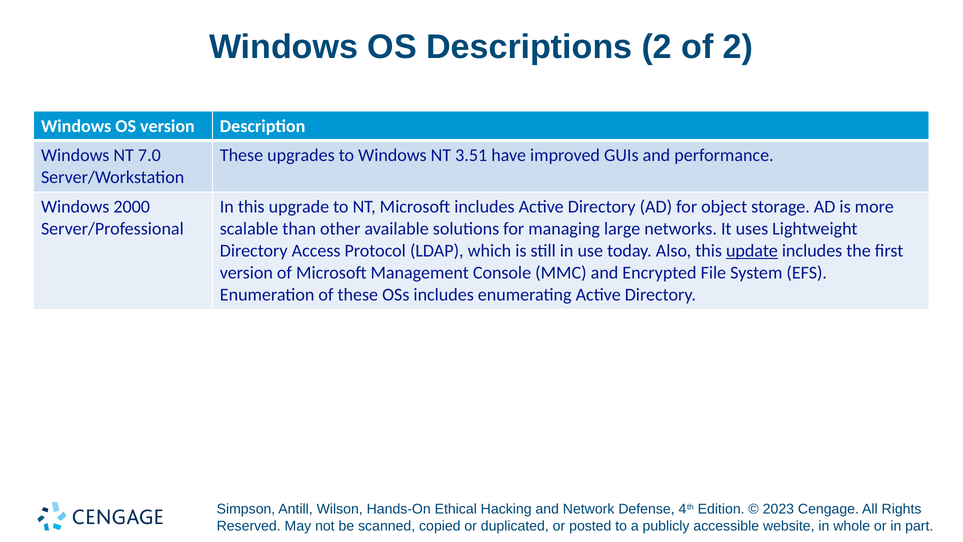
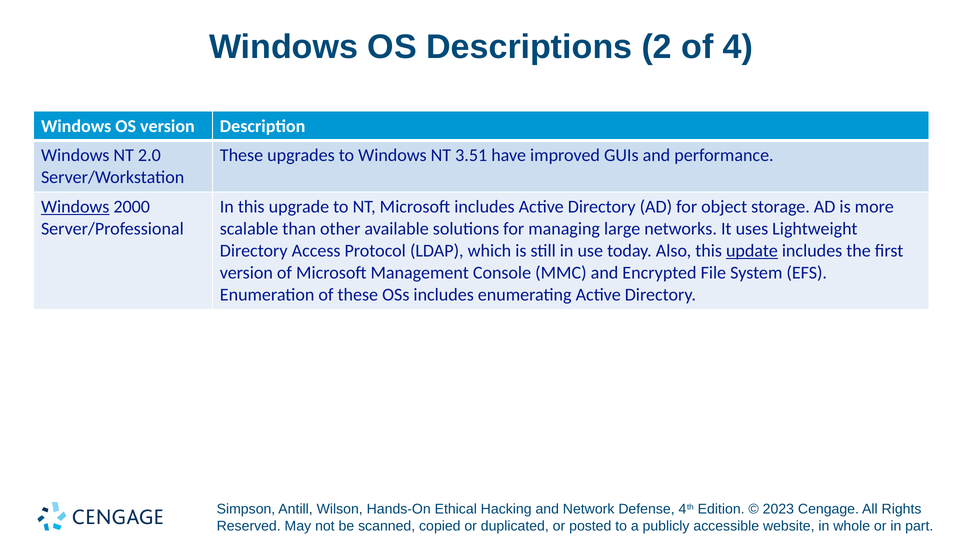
of 2: 2 -> 4 (738, 47)
7.0: 7.0 -> 2.0 (149, 155)
Windows underline: none -> present (75, 207)
